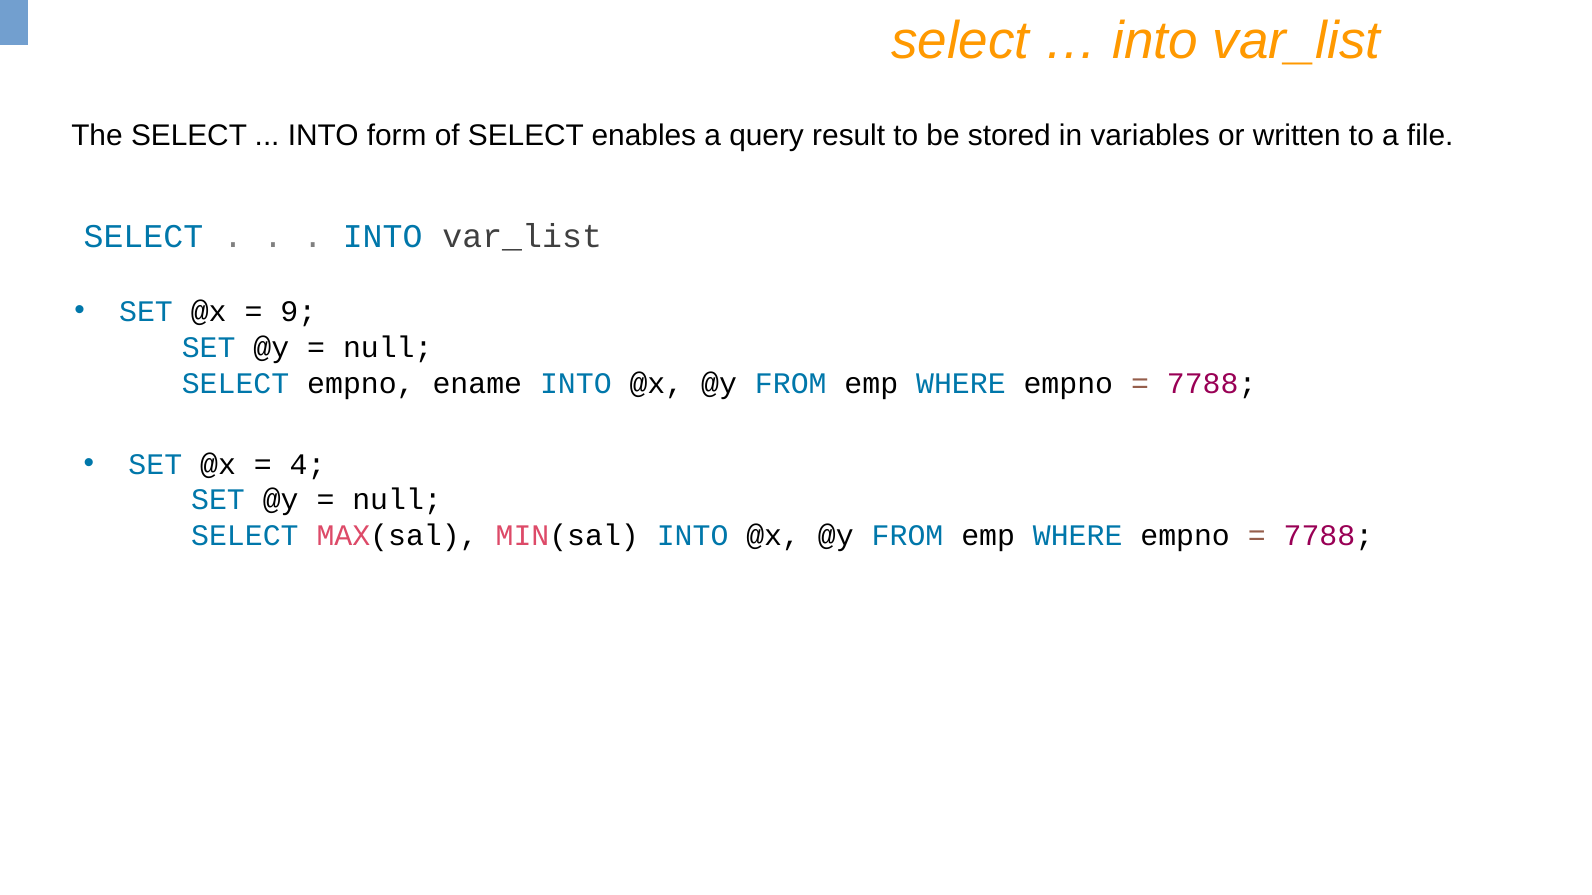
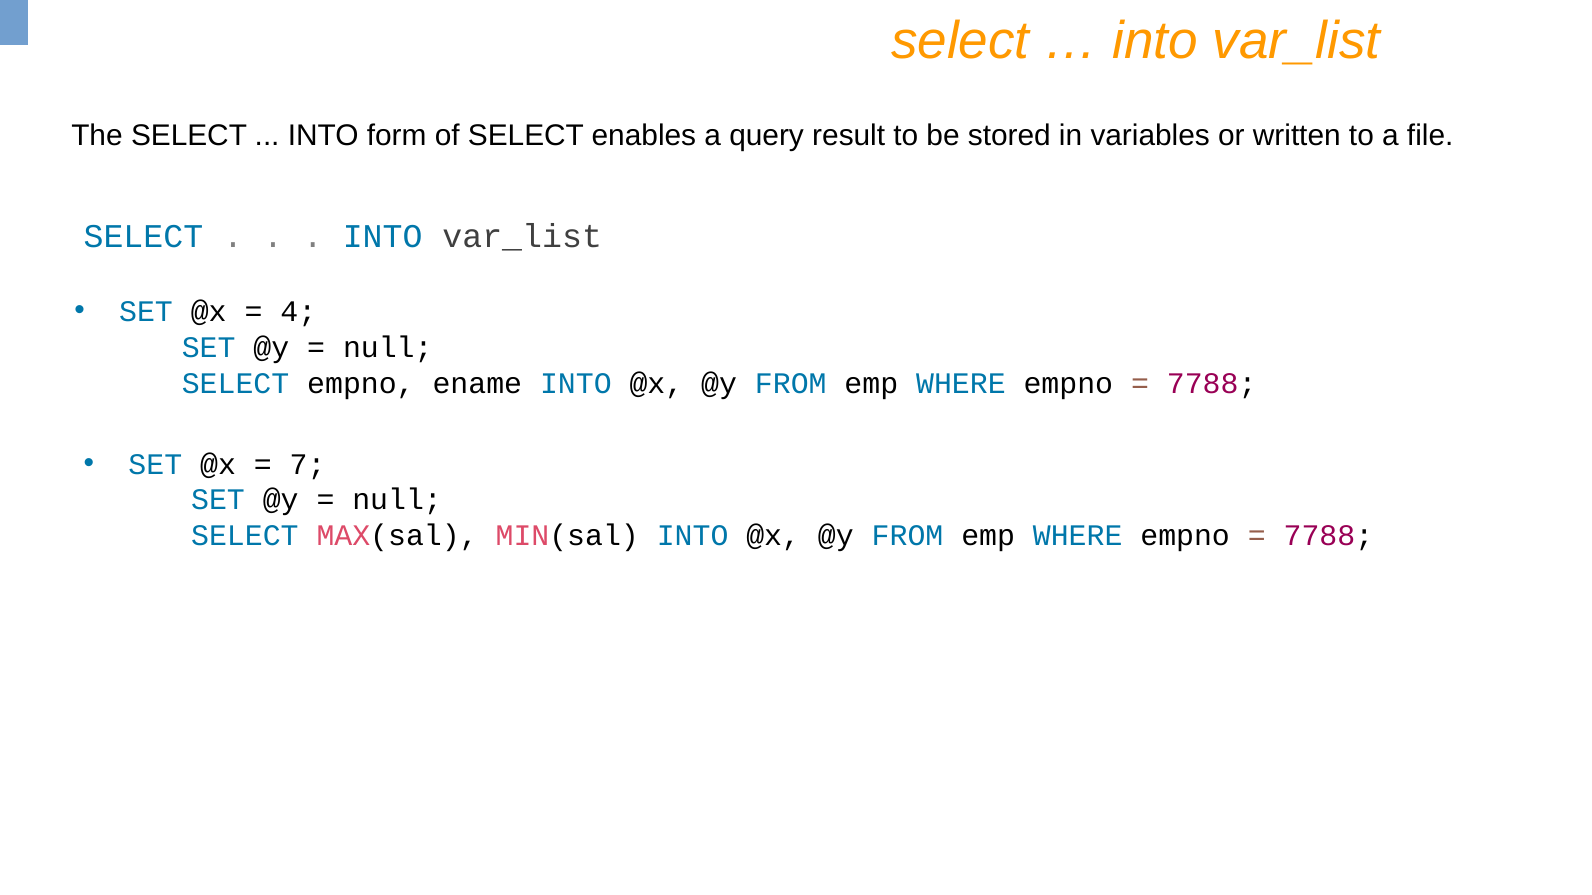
9: 9 -> 4 (298, 312)
4: 4 -> 7 (308, 464)
